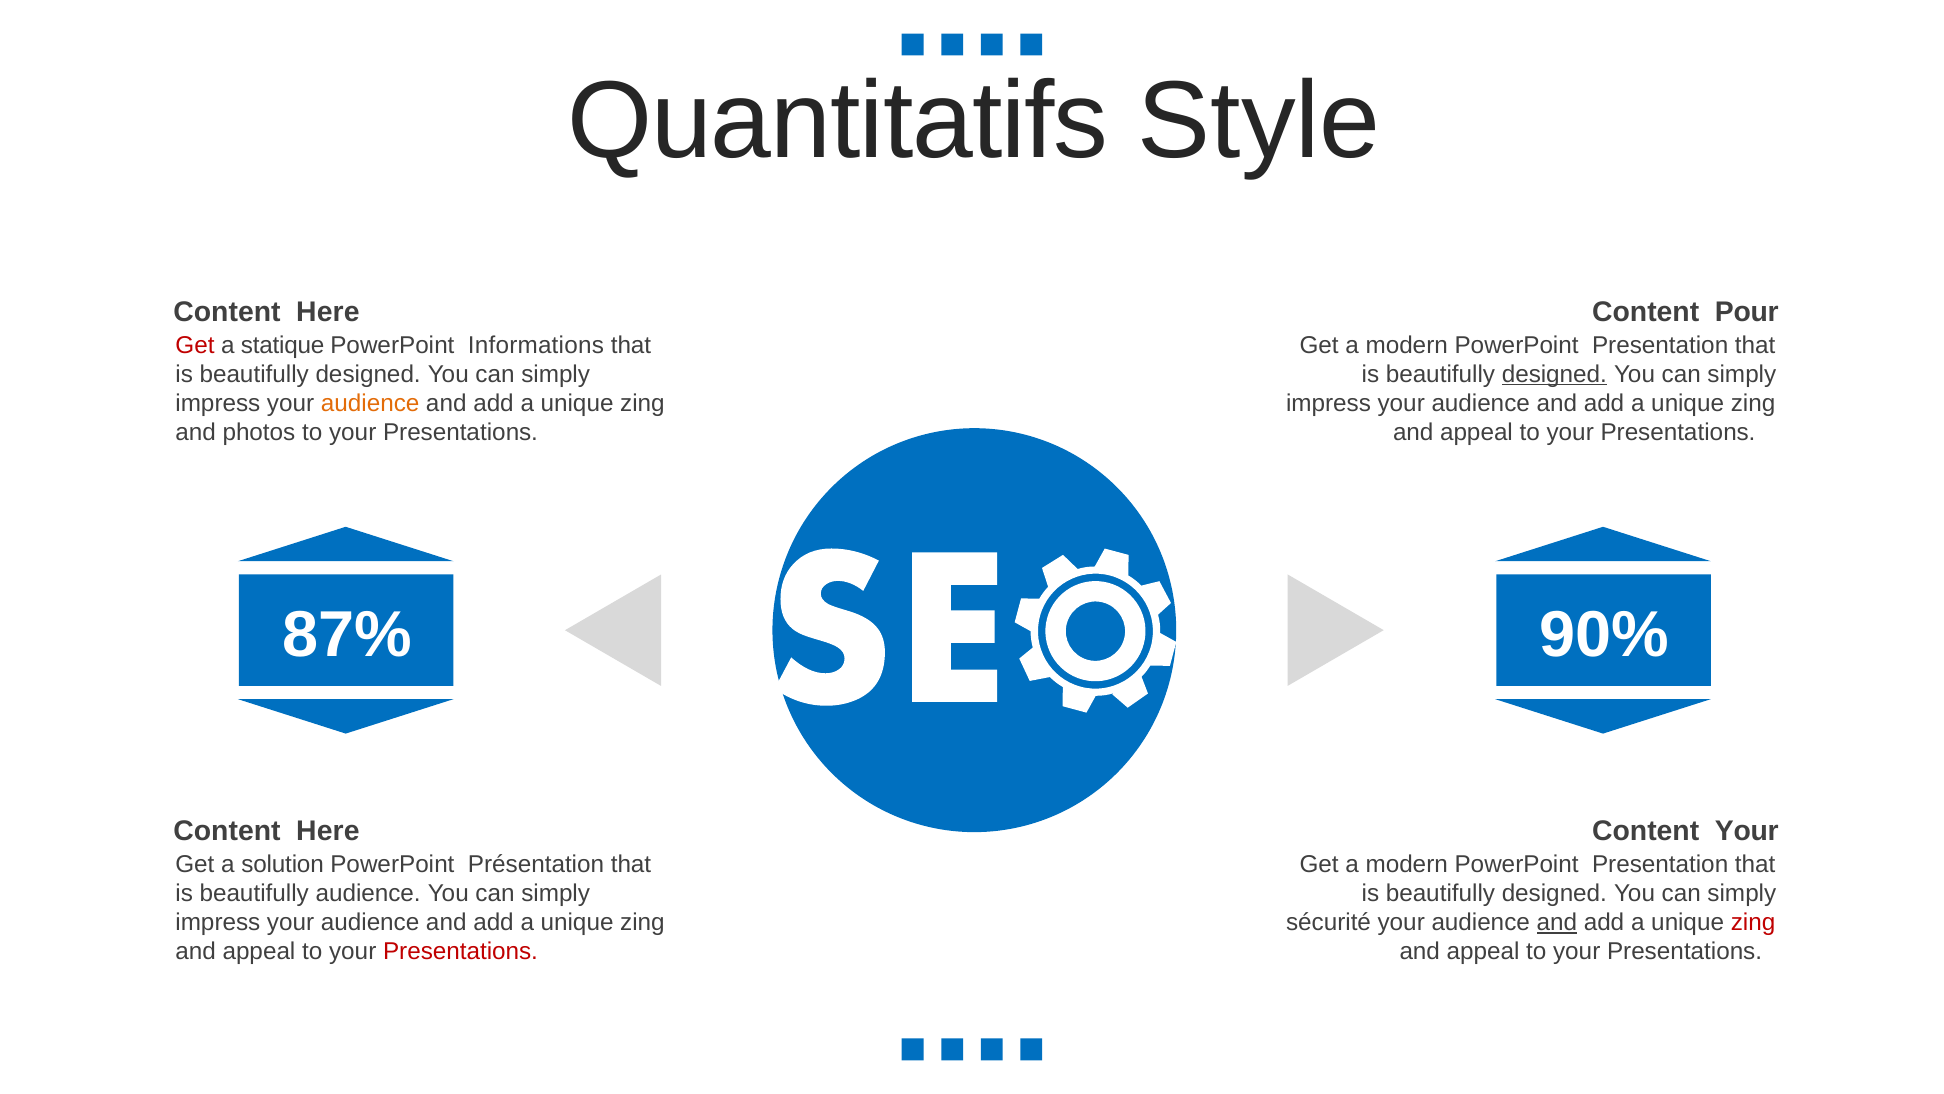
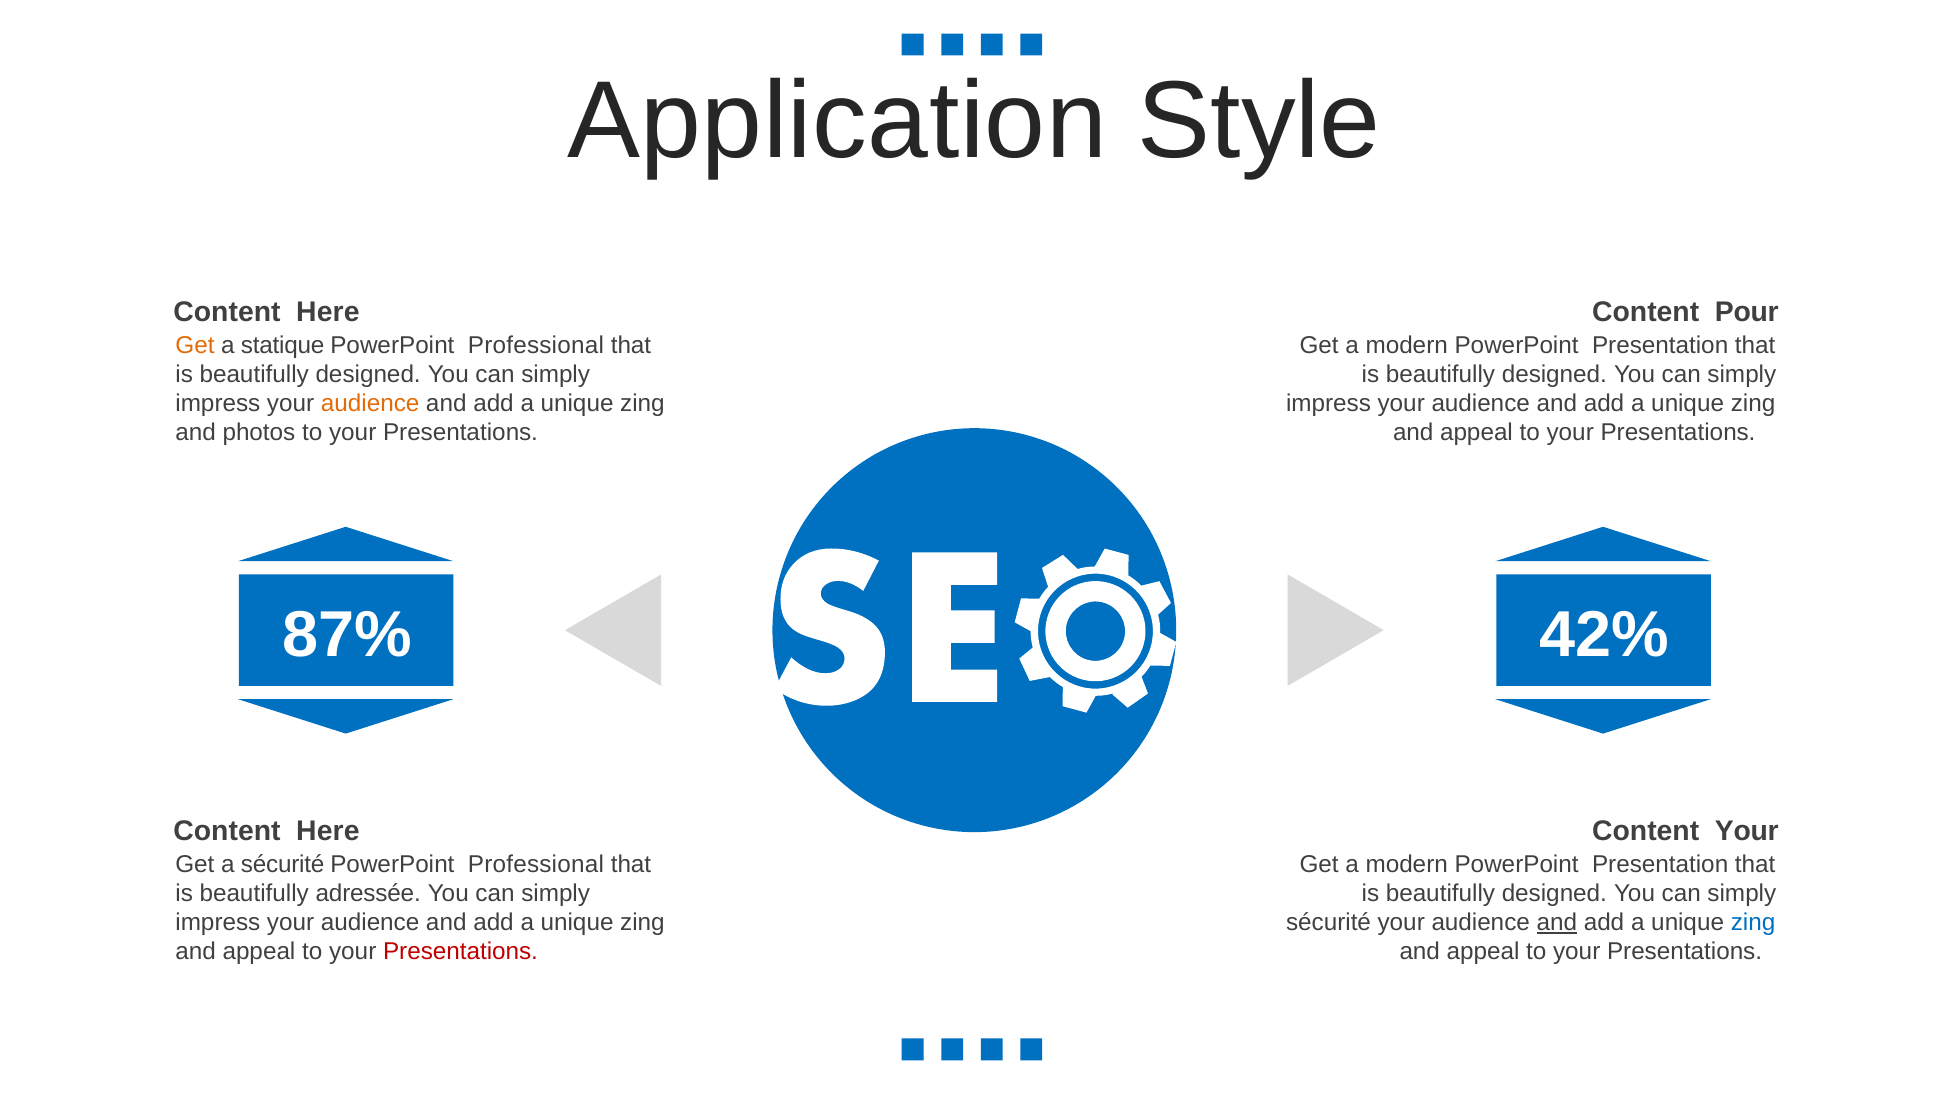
Quantitatifs: Quantitatifs -> Application (837, 121)
Get colour: red -> orange (195, 345)
Informations: Informations -> Professional (536, 345)
designed underline: present -> none (1554, 374)
90%: 90% -> 42% (1605, 634)
a solution: solution -> sécurité (283, 864)
Présentation: Présentation -> Professional (536, 864)
beautifully audience: audience -> adressée (368, 893)
zing colour: red -> blue (1753, 922)
